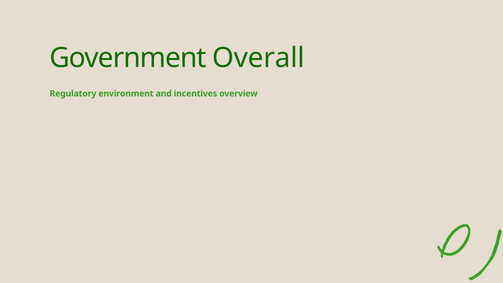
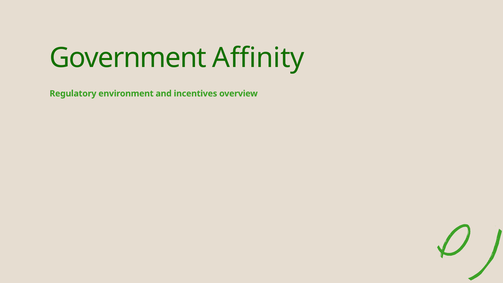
Overall: Overall -> Affinity (258, 58)
